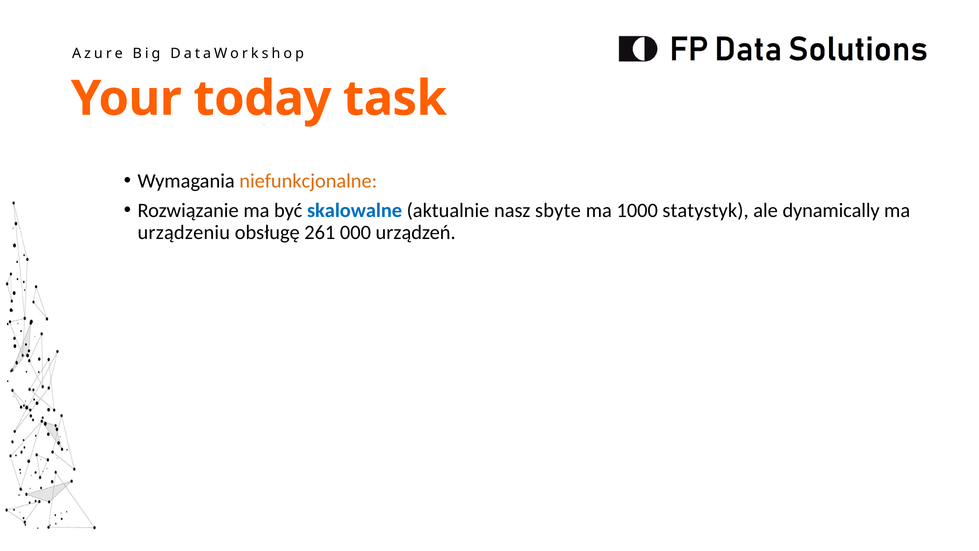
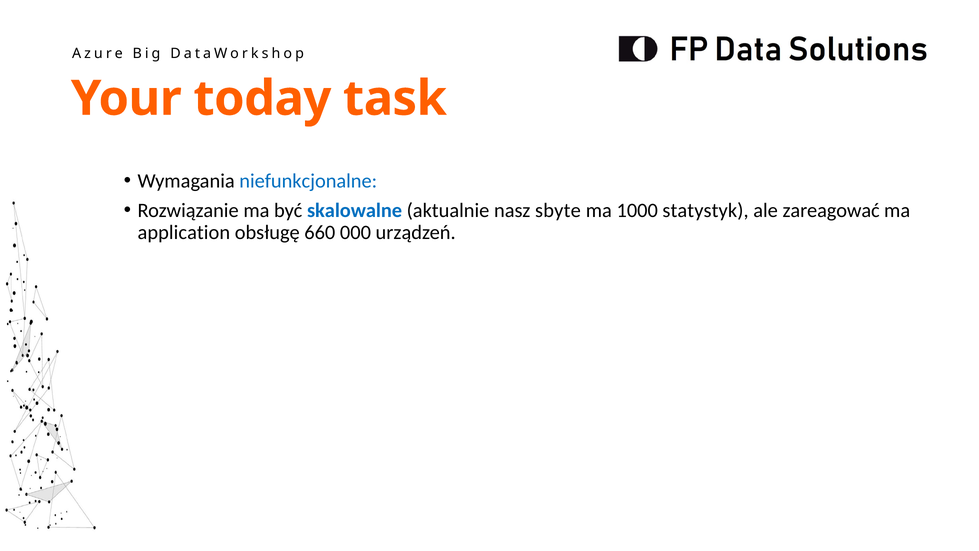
niefunkcjonalne colour: orange -> blue (308, 181)
dynamically: dynamically -> zareagować (831, 210)
urządzeniu: urządzeniu -> application (184, 232)
261: 261 -> 660 (320, 232)
